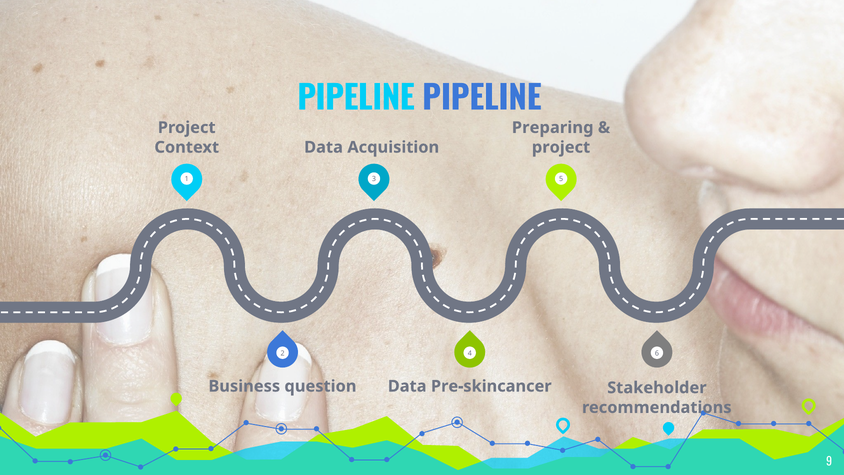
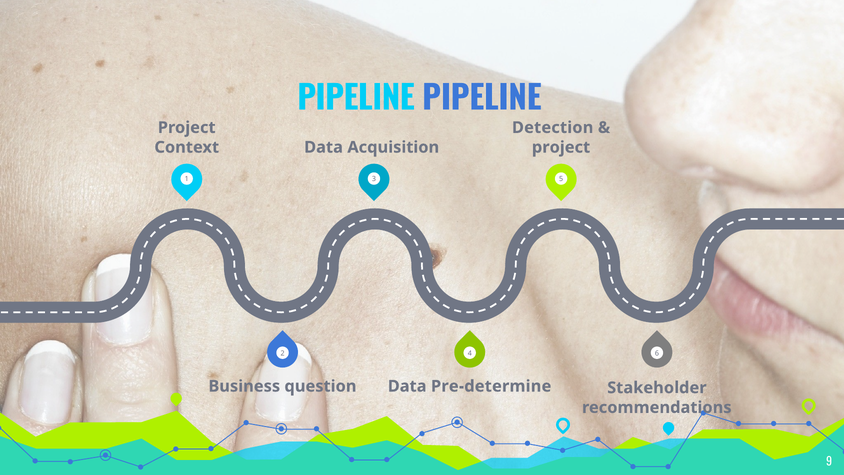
Preparing: Preparing -> Detection (553, 127)
Pre-skincancer: Pre-skincancer -> Pre-determine (491, 386)
